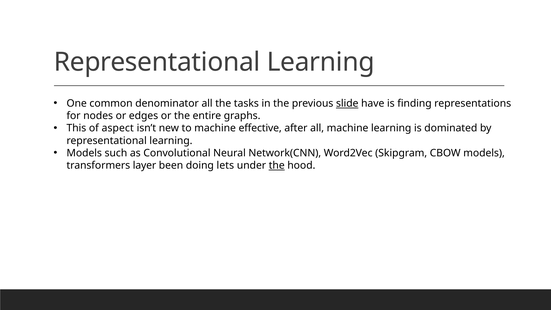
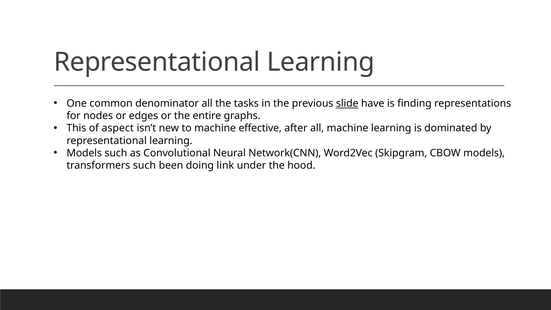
transformers layer: layer -> such (144, 165)
lets: lets -> link (225, 165)
the underline: present -> none (277, 165)
